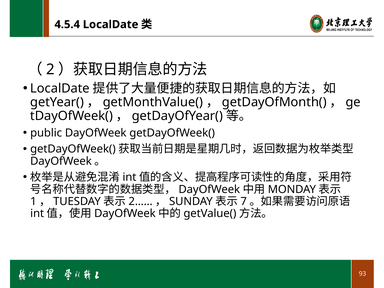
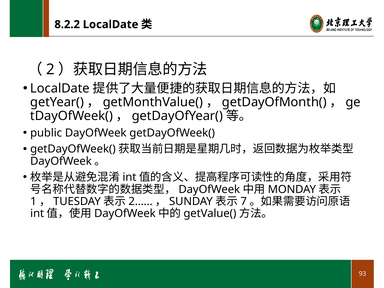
4.5.4: 4.5.4 -> 8.2.2 (67, 24)
